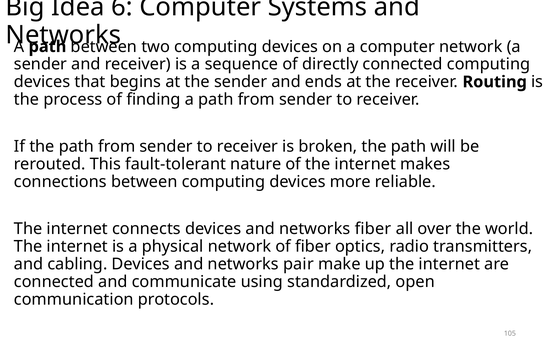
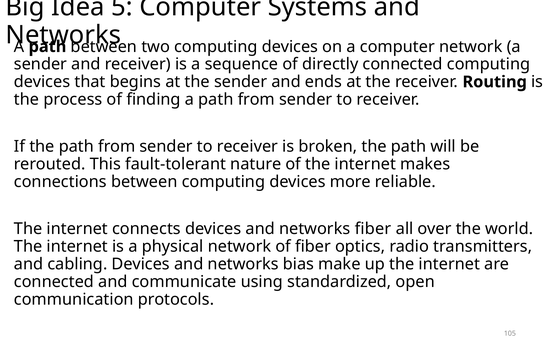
6: 6 -> 5 (122, 7)
pair: pair -> bias (299, 264)
